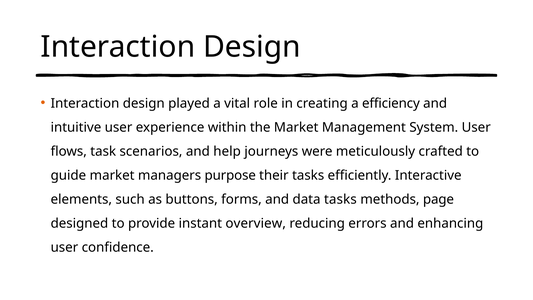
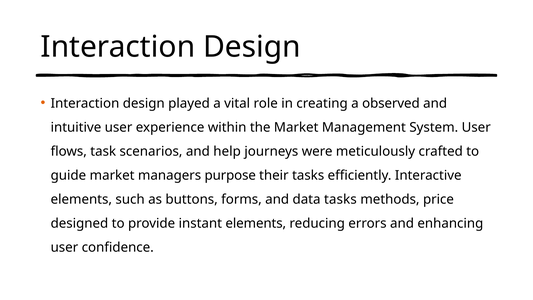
efficiency: efficiency -> observed (391, 103)
page: page -> price (438, 199)
instant overview: overview -> elements (256, 223)
